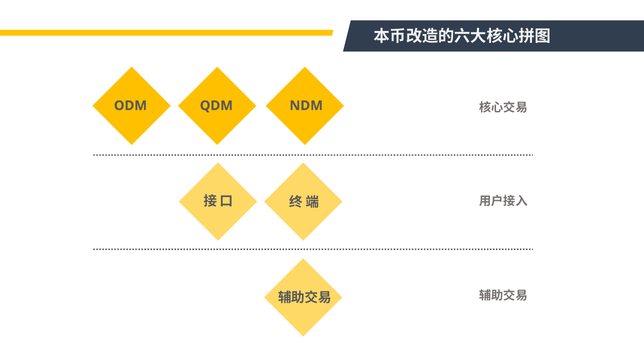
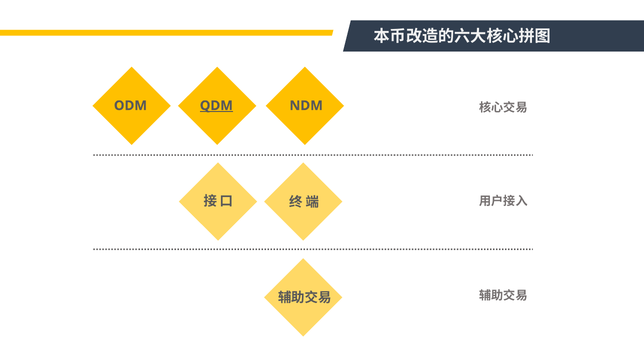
QDM underline: none -> present (216, 106)
